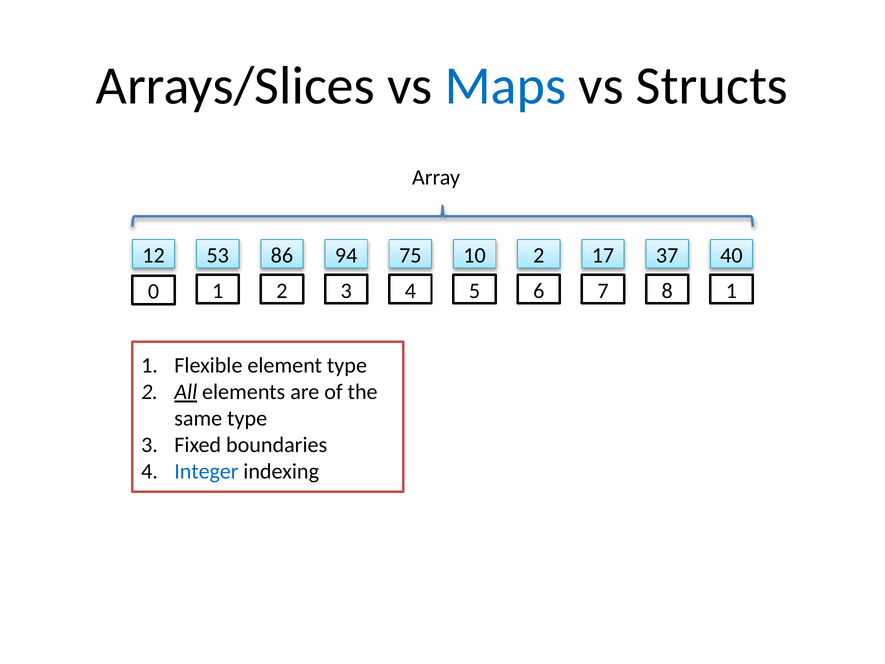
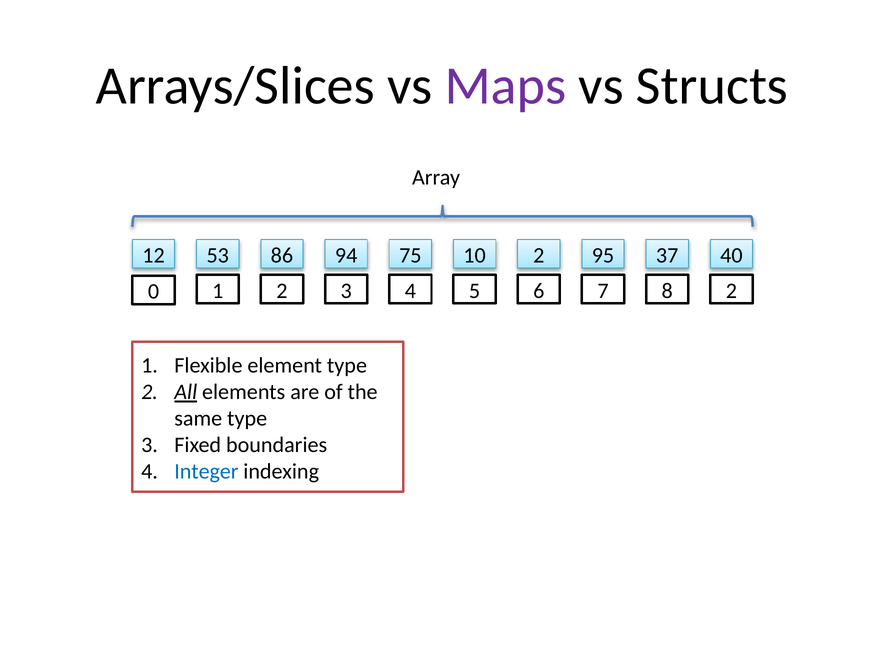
Maps colour: blue -> purple (505, 86)
17: 17 -> 95 (603, 255)
8 1: 1 -> 2 (731, 291)
